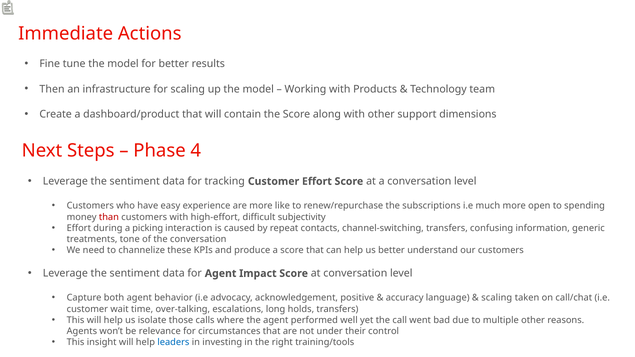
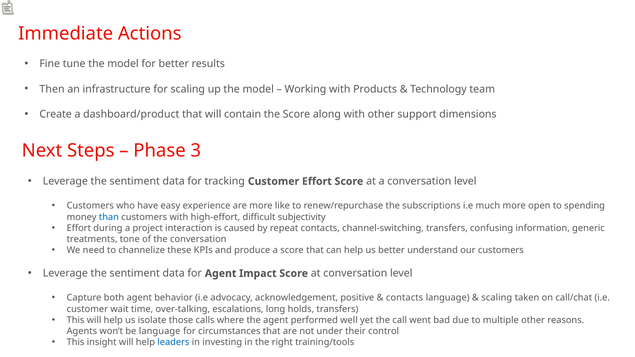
4: 4 -> 3 (196, 151)
than colour: red -> blue (109, 217)
picking: picking -> project (148, 228)
accuracy: accuracy -> contacts (405, 298)
be relevance: relevance -> language (160, 331)
